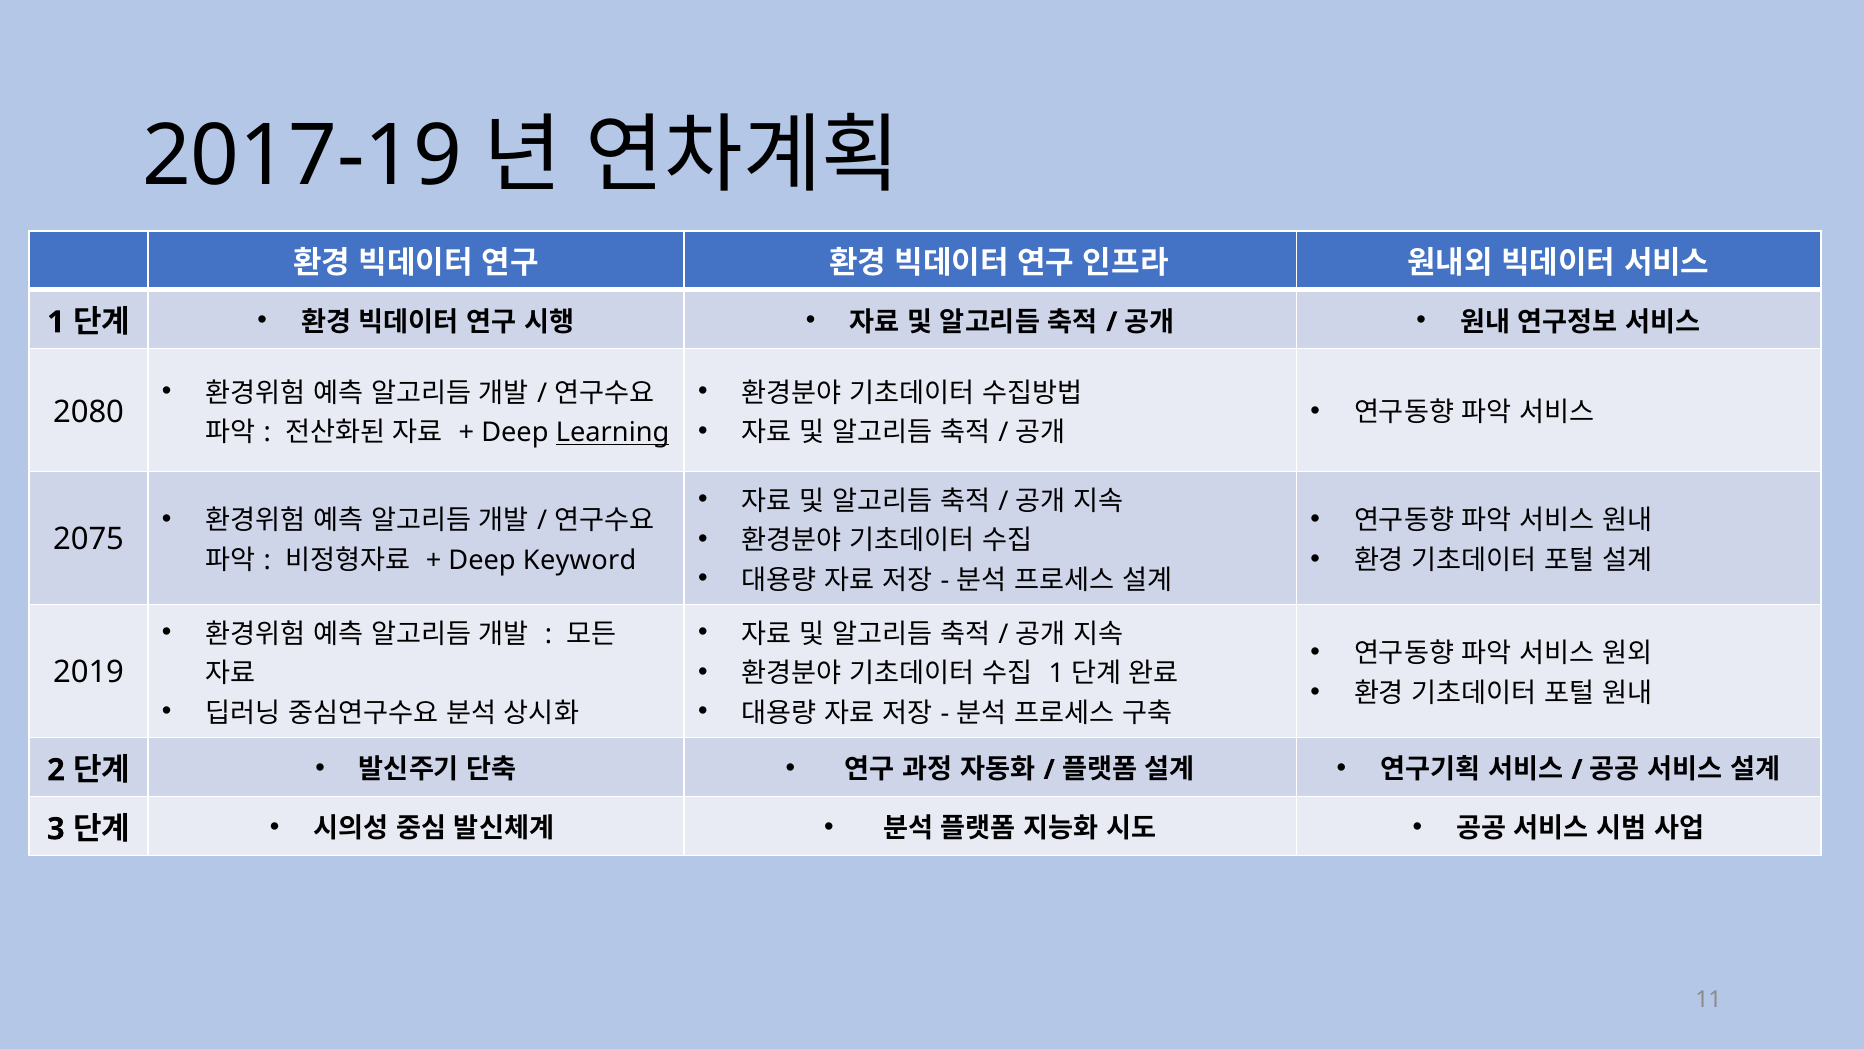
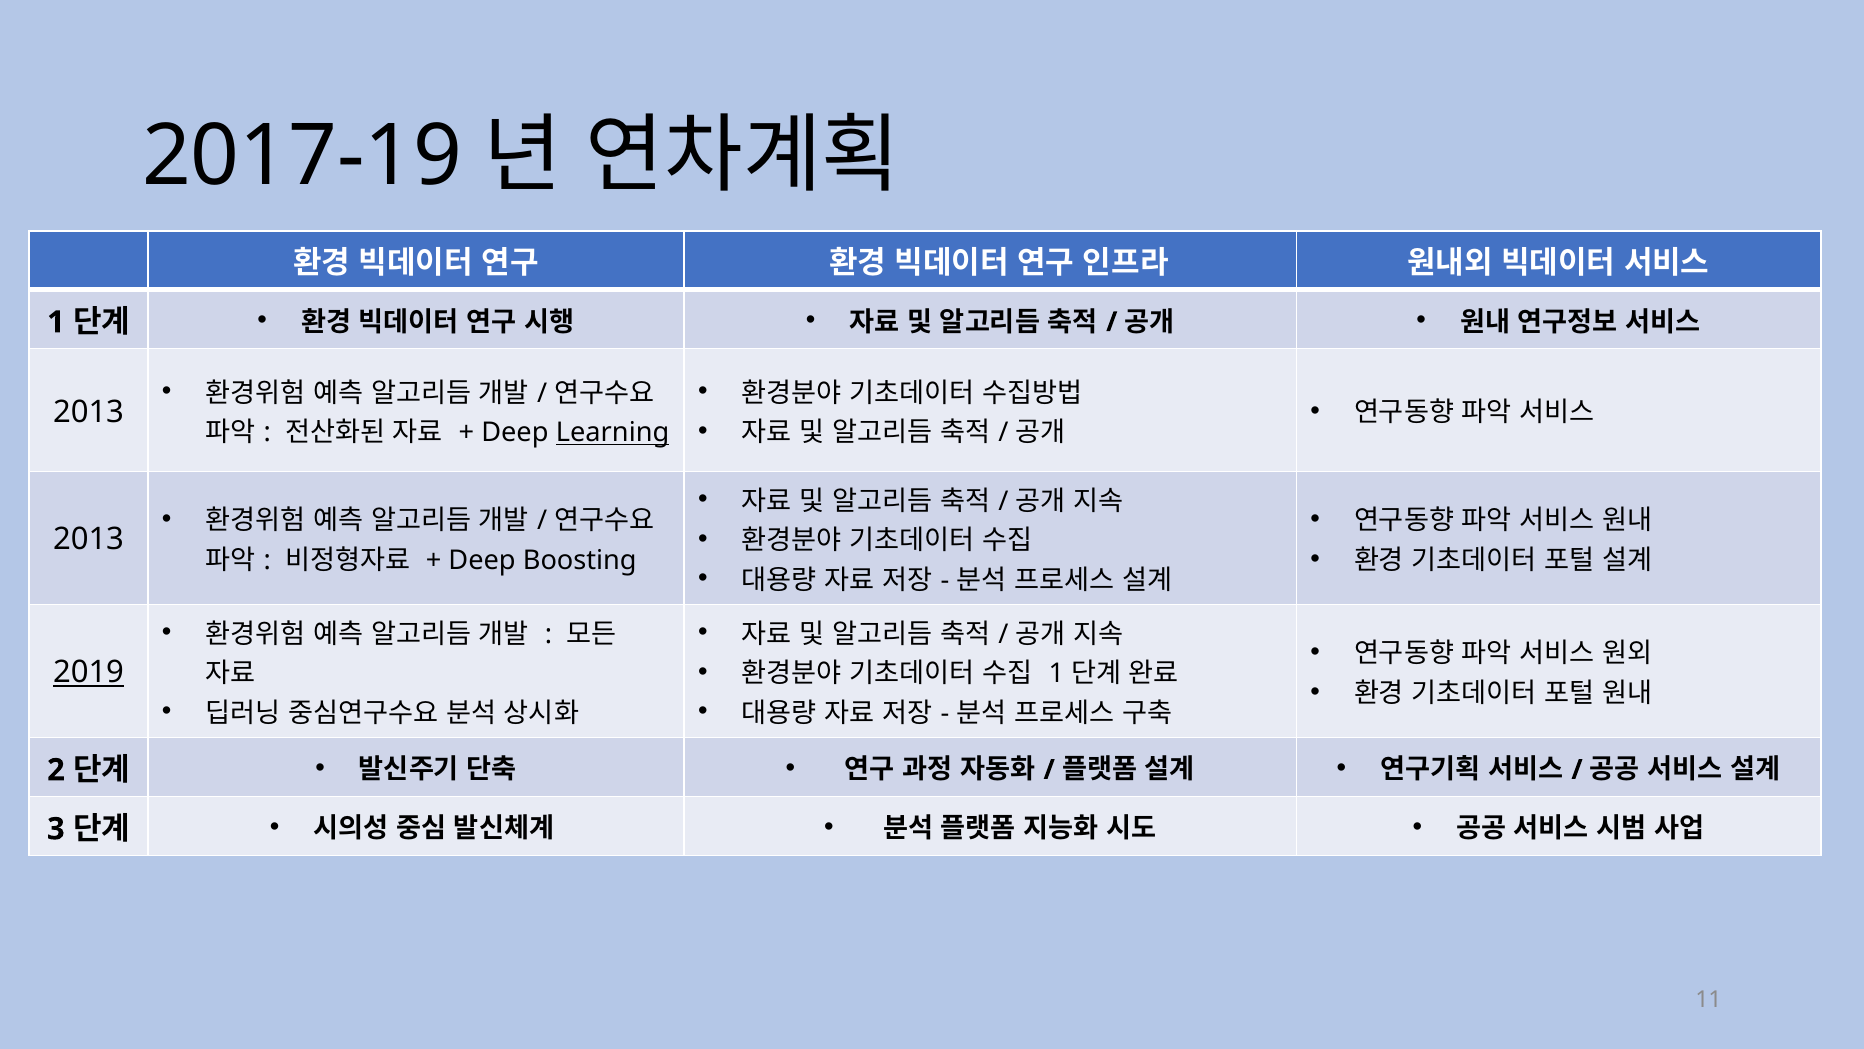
2080: 2080 -> 2013 (89, 412)
2075: 2075 -> 2013 (89, 539)
Keyword: Keyword -> Boosting (580, 560)
2019 underline: none -> present (89, 672)
